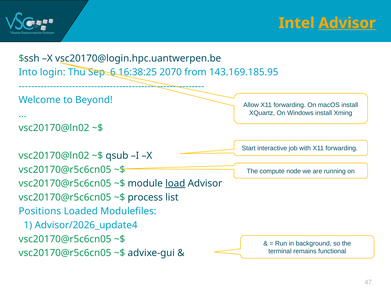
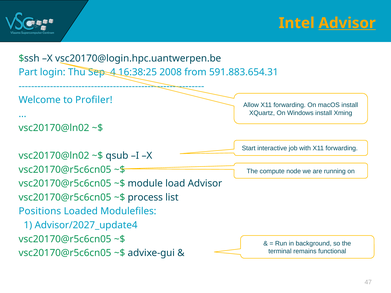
Into: Into -> Part (28, 72)
6: 6 -> 4 (113, 72)
2070: 2070 -> 2008 (171, 72)
143.169.185.95: 143.169.185.95 -> 591.883.654.31 (244, 72)
Beyond: Beyond -> Profiler (94, 100)
load underline: present -> none (175, 184)
Advisor/2026_update4: Advisor/2026_update4 -> Advisor/2027_update4 (86, 225)
